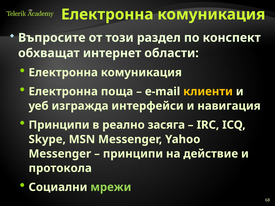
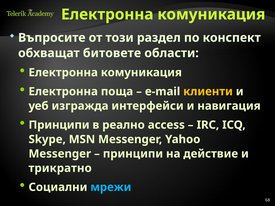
интернет: интернет -> битовете (112, 53)
засяга: засяга -> access (166, 125)
протокола: протокола -> трикратно (60, 168)
мрежи colour: light green -> light blue (111, 187)
